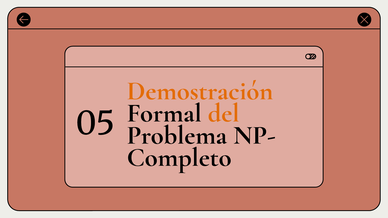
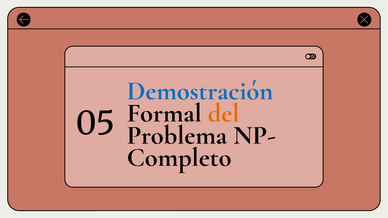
Demostración colour: orange -> blue (200, 91)
